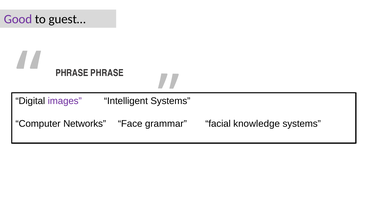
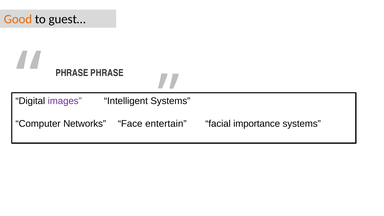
Good colour: purple -> orange (18, 19)
grammar: grammar -> entertain (166, 124)
knowledge: knowledge -> importance (257, 124)
